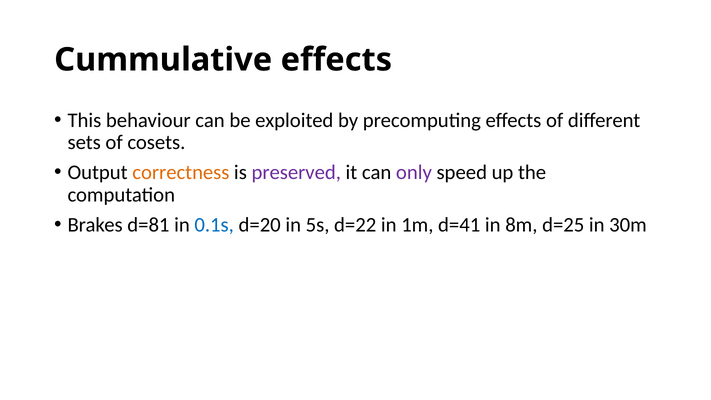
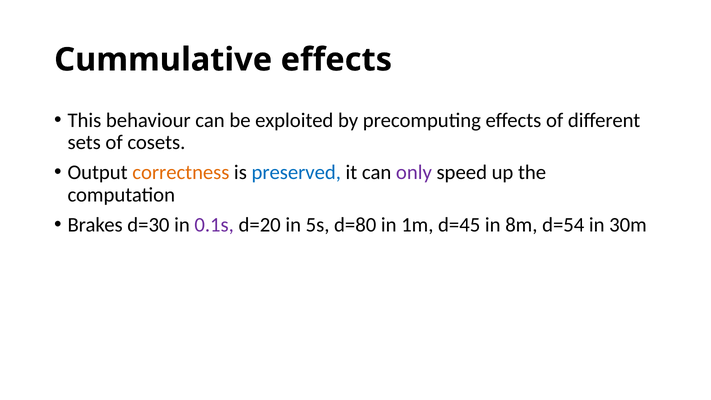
preserved colour: purple -> blue (296, 172)
d=81: d=81 -> d=30 (148, 225)
0.1s colour: blue -> purple (214, 225)
d=22: d=22 -> d=80 (355, 225)
d=41: d=41 -> d=45 (459, 225)
d=25: d=25 -> d=54 (563, 225)
